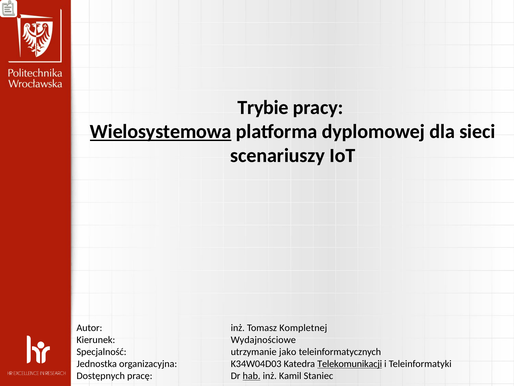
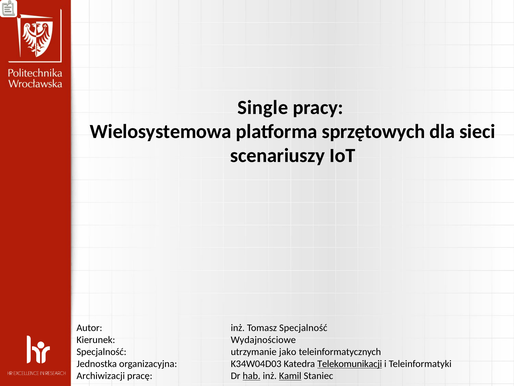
Trybie: Trybie -> Single (263, 107)
Wielosystemowa underline: present -> none (161, 131)
dyplomowej: dyplomowej -> sprzętowych (374, 131)
Tomasz Kompletnej: Kompletnej -> Specjalność (303, 327)
Dostępnych: Dostępnych -> Archiwizacji (101, 375)
Kamil underline: none -> present (290, 375)
